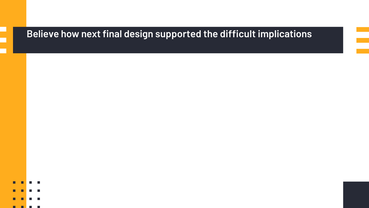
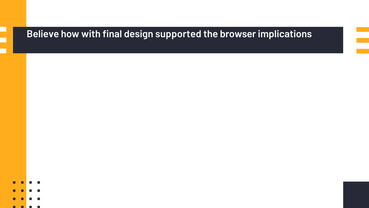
next: next -> with (91, 34)
difficult: difficult -> browser (238, 34)
